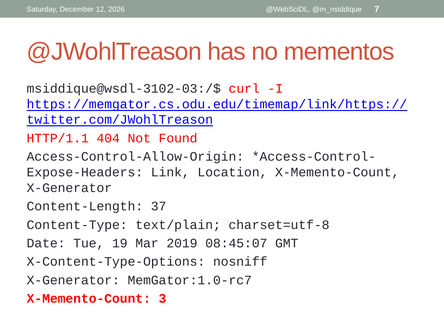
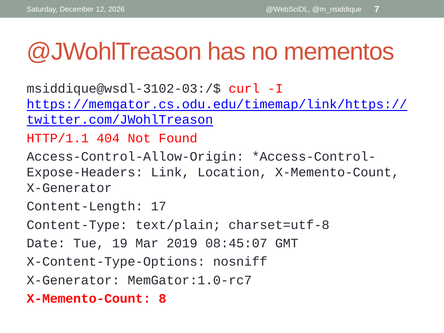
37: 37 -> 17 (159, 206)
3: 3 -> 8 (163, 299)
